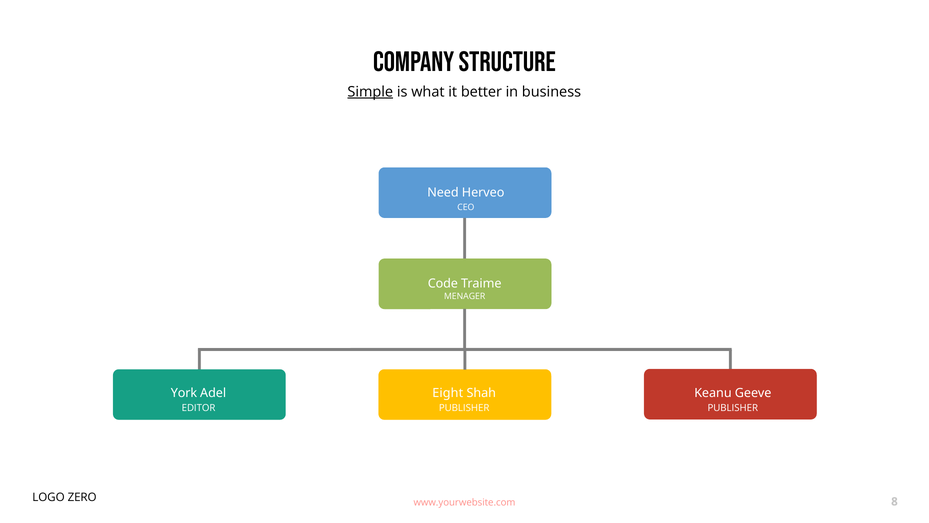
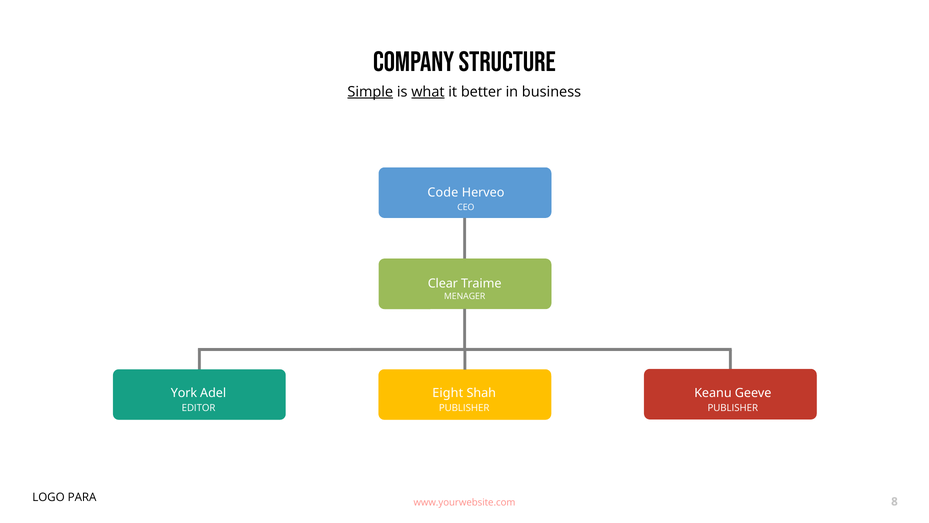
what underline: none -> present (428, 92)
Need: Need -> Code (443, 192)
Code: Code -> Clear (443, 283)
ZERO: ZERO -> PARA (82, 497)
